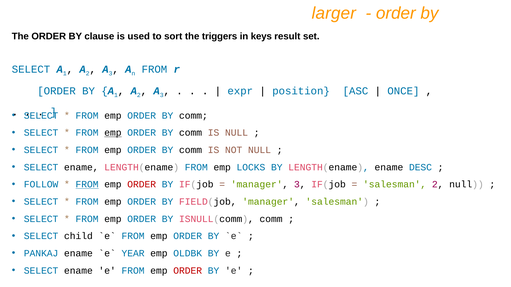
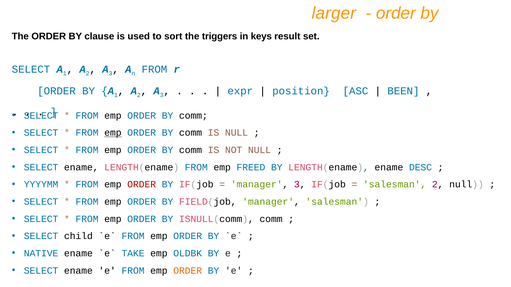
ONCE: ONCE -> BEEN (403, 91)
LOCKS: LOCKS -> FREED (251, 167)
FOLLOW: FOLLOW -> YYYYMM (41, 185)
FROM underline: present -> none (87, 185)
PANKAJ: PANKAJ -> NATIVE (41, 254)
YEAR: YEAR -> TAKE (133, 254)
ORDER colour: red -> orange (188, 271)
